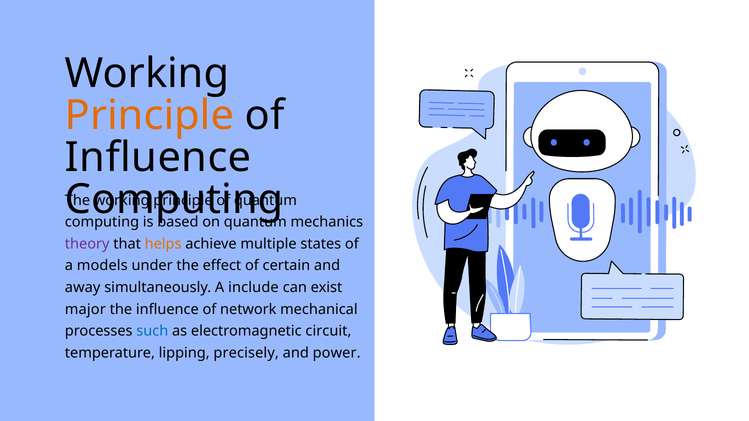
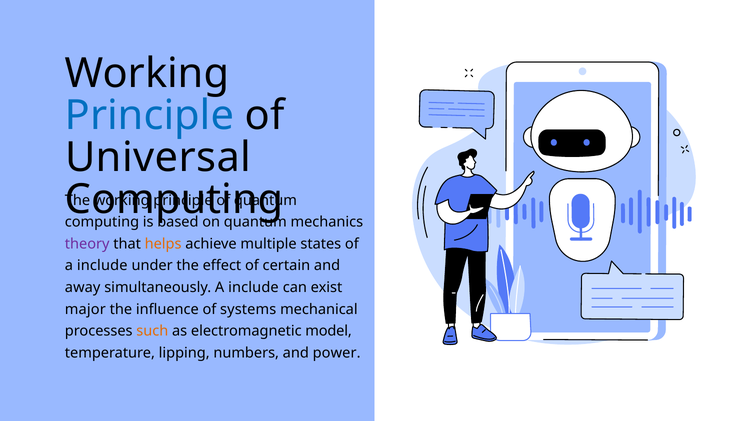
Principle colour: orange -> blue (150, 116)
Influence: Influence -> Universal (158, 158)
models: models -> include (102, 266)
network: network -> systems (248, 310)
such colour: blue -> orange (152, 331)
circuit: circuit -> model (329, 331)
precisely: precisely -> numbers (246, 353)
